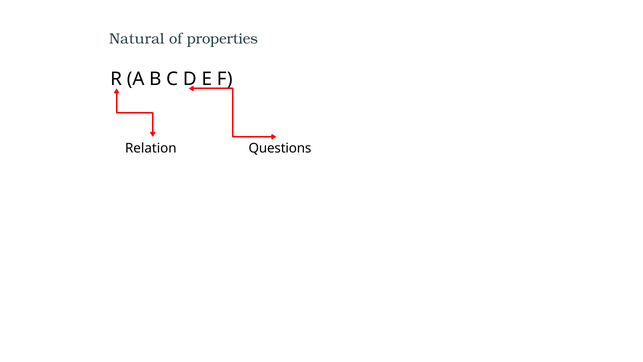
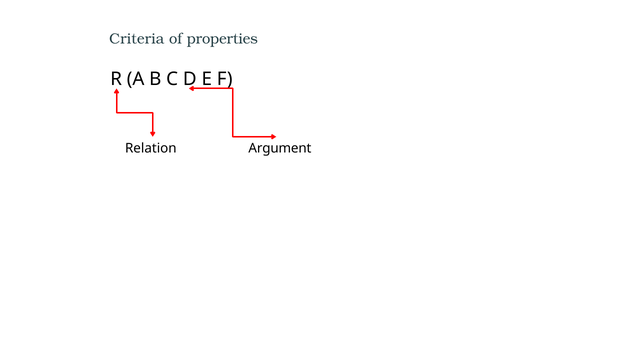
Natural: Natural -> Criteria (137, 39)
Questions: Questions -> Argument (280, 148)
